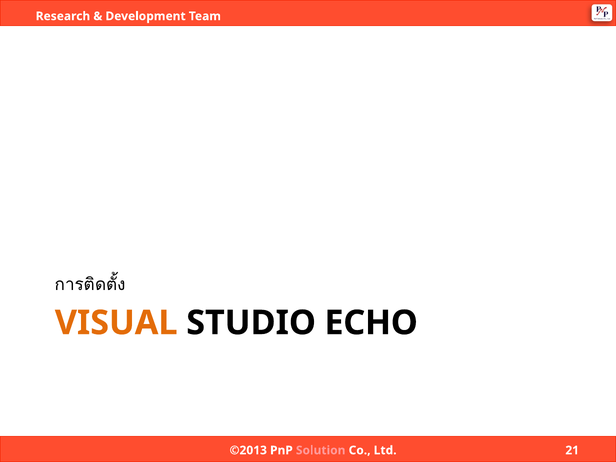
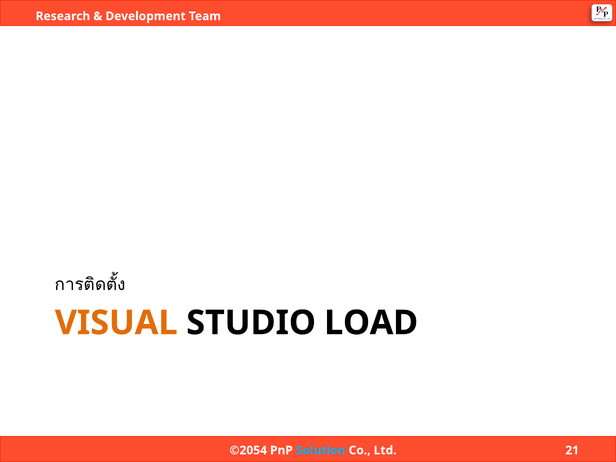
ECHO: ECHO -> LOAD (371, 323)
©2013: ©2013 -> ©2054 (248, 450)
Solution colour: pink -> light blue (321, 450)
